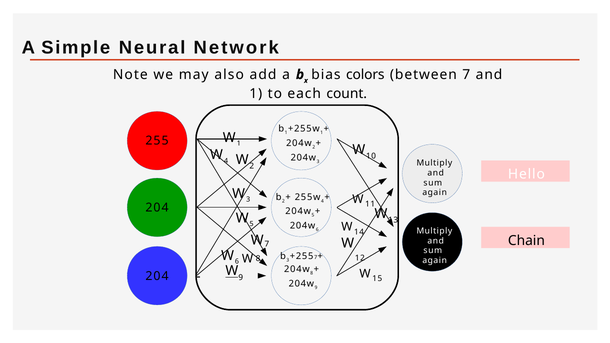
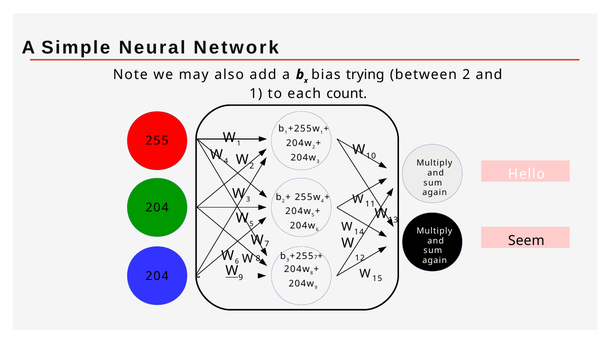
colors: colors -> trying (365, 75)
between 7: 7 -> 2 (466, 75)
Chain: Chain -> Seem (526, 241)
